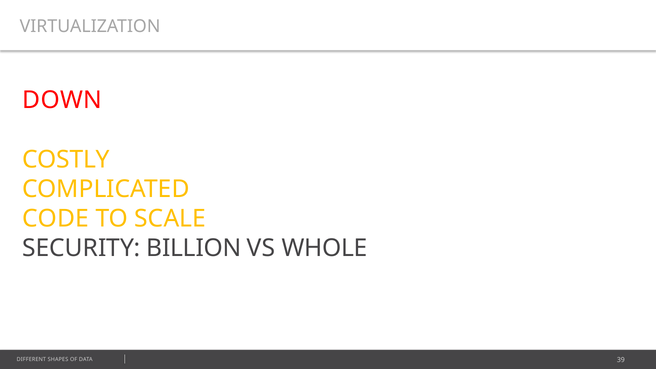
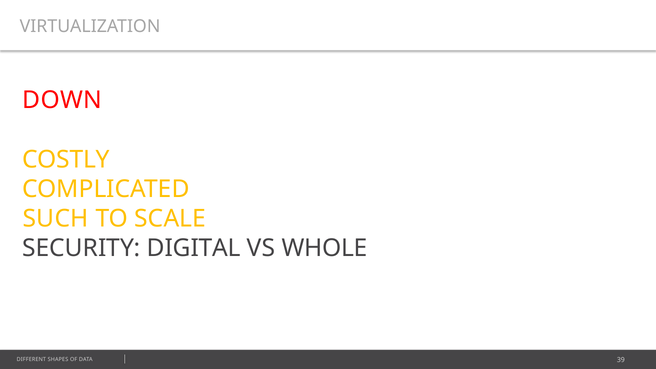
CODE: CODE -> SUCH (56, 218)
BILLION: BILLION -> DIGITAL (194, 248)
